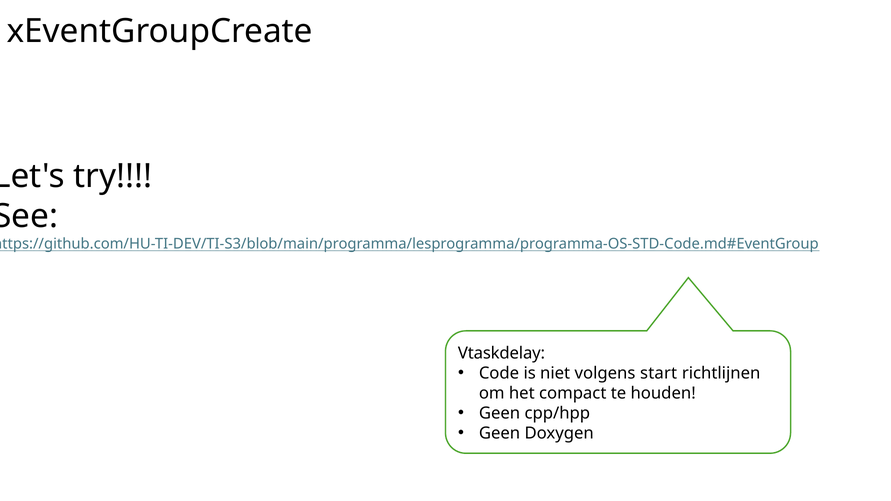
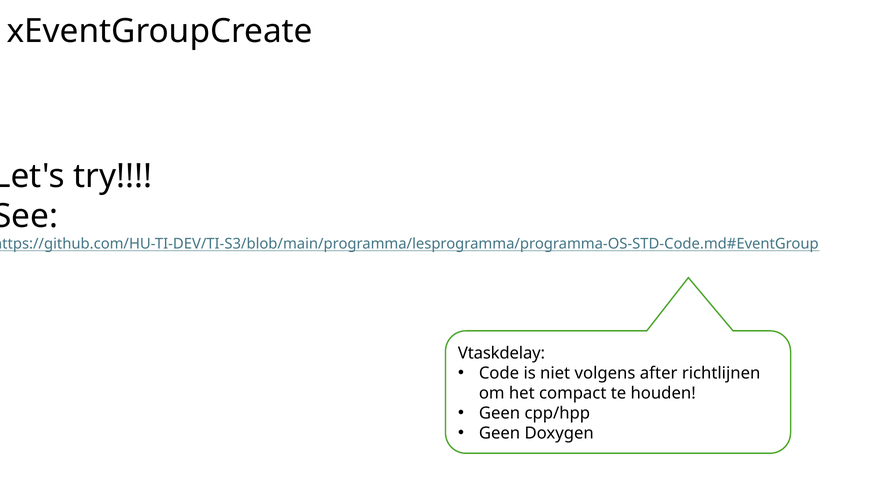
start: start -> after (659, 373)
